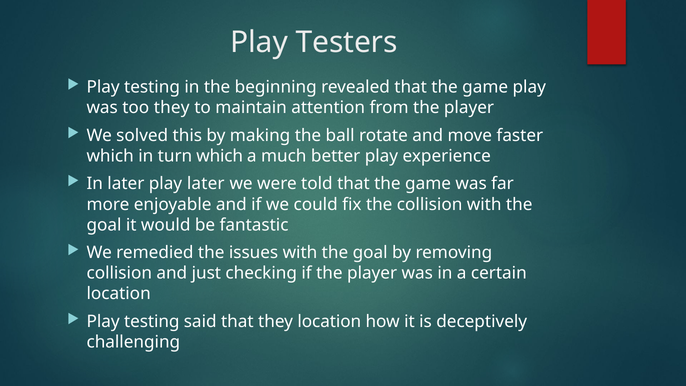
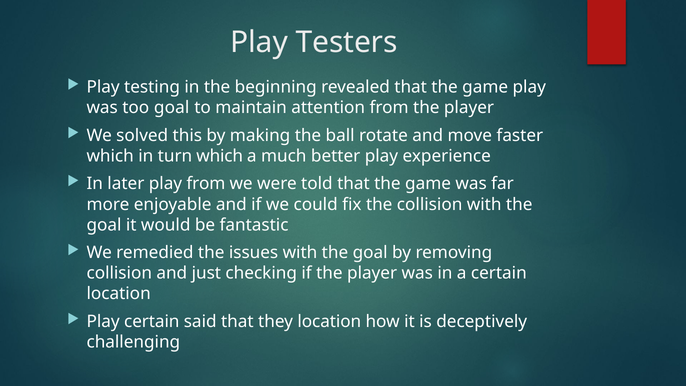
too they: they -> goal (172, 108)
play later: later -> from (206, 184)
testing: testing -> certain (152, 321)
